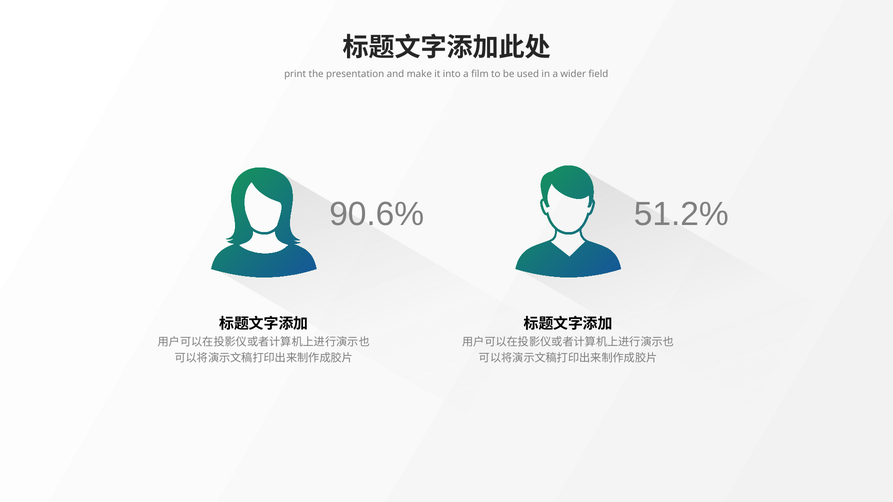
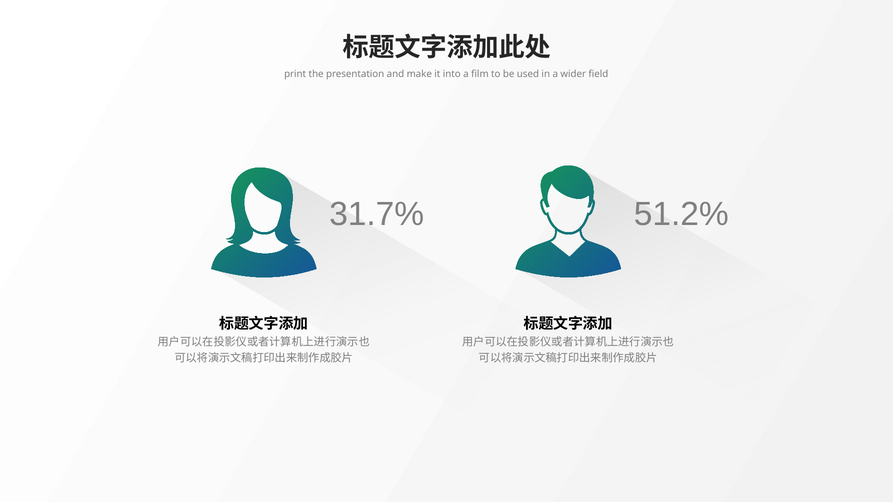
90.6%: 90.6% -> 31.7% (377, 214)
